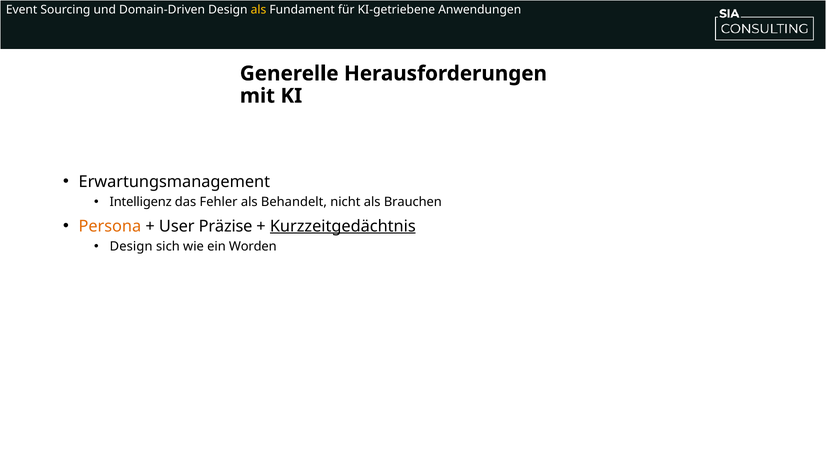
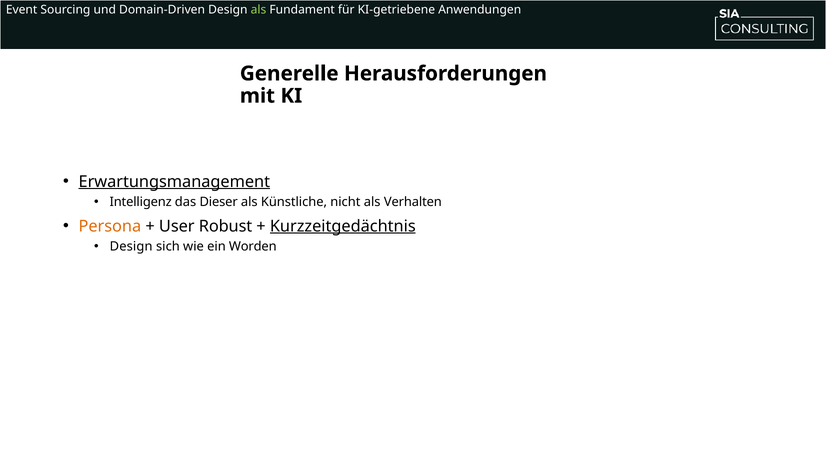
als colour: yellow -> light green (259, 10)
Erwartungsmanagement underline: none -> present (174, 182)
Fehler: Fehler -> Dieser (219, 202)
Behandelt: Behandelt -> Künstliche (294, 202)
Brauchen: Brauchen -> Verhalten (413, 202)
Präzise: Präzise -> Robust (226, 226)
